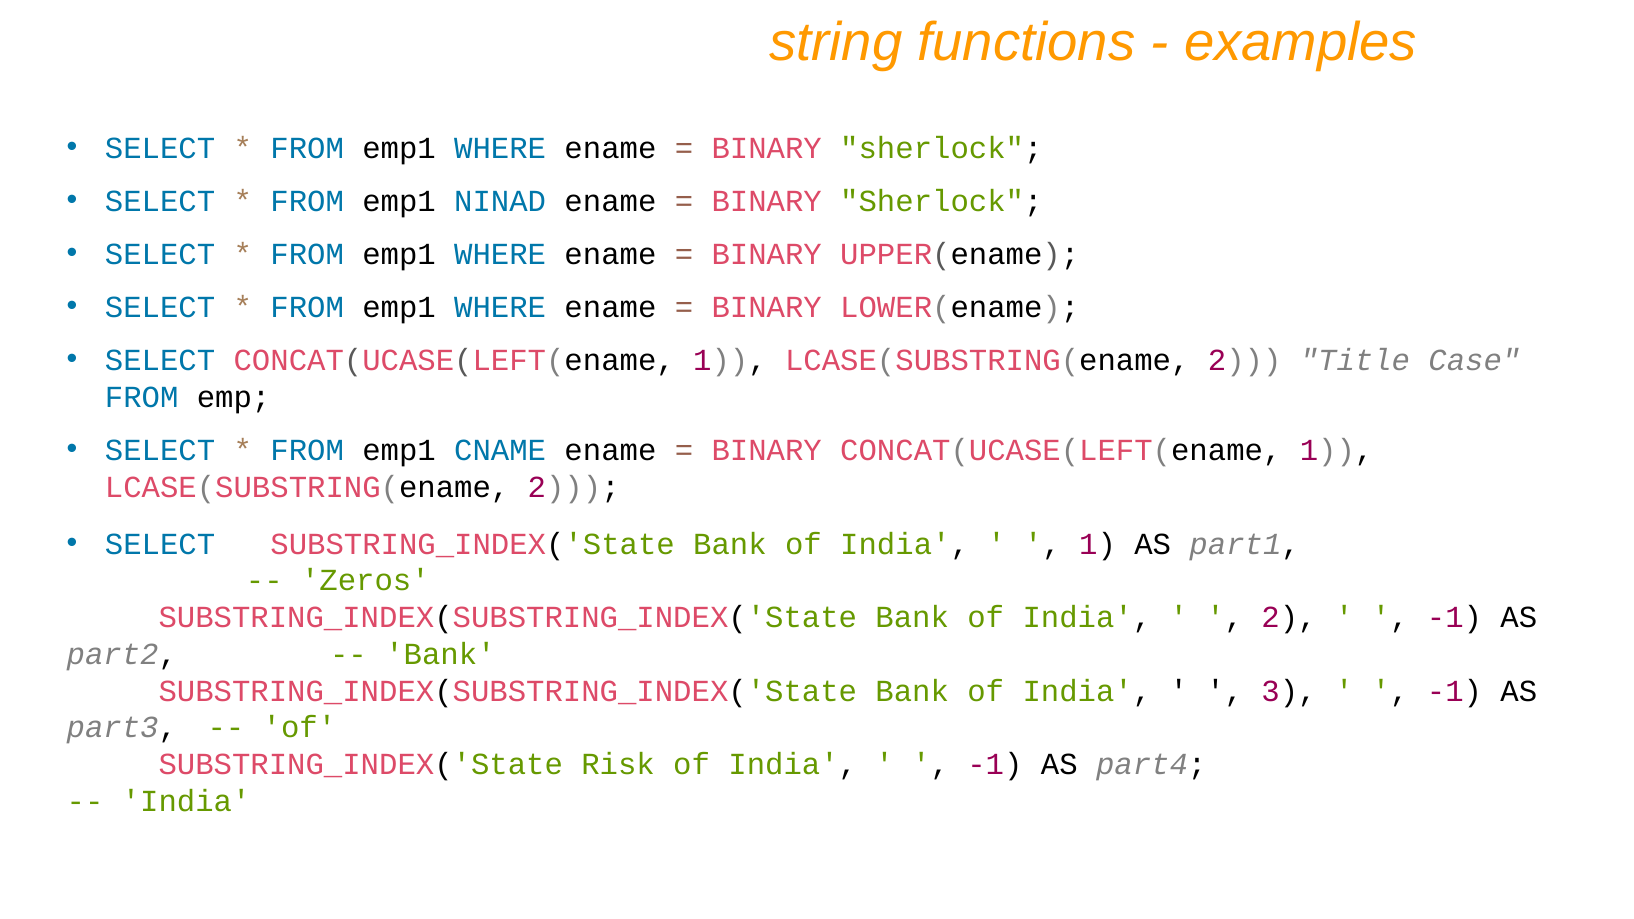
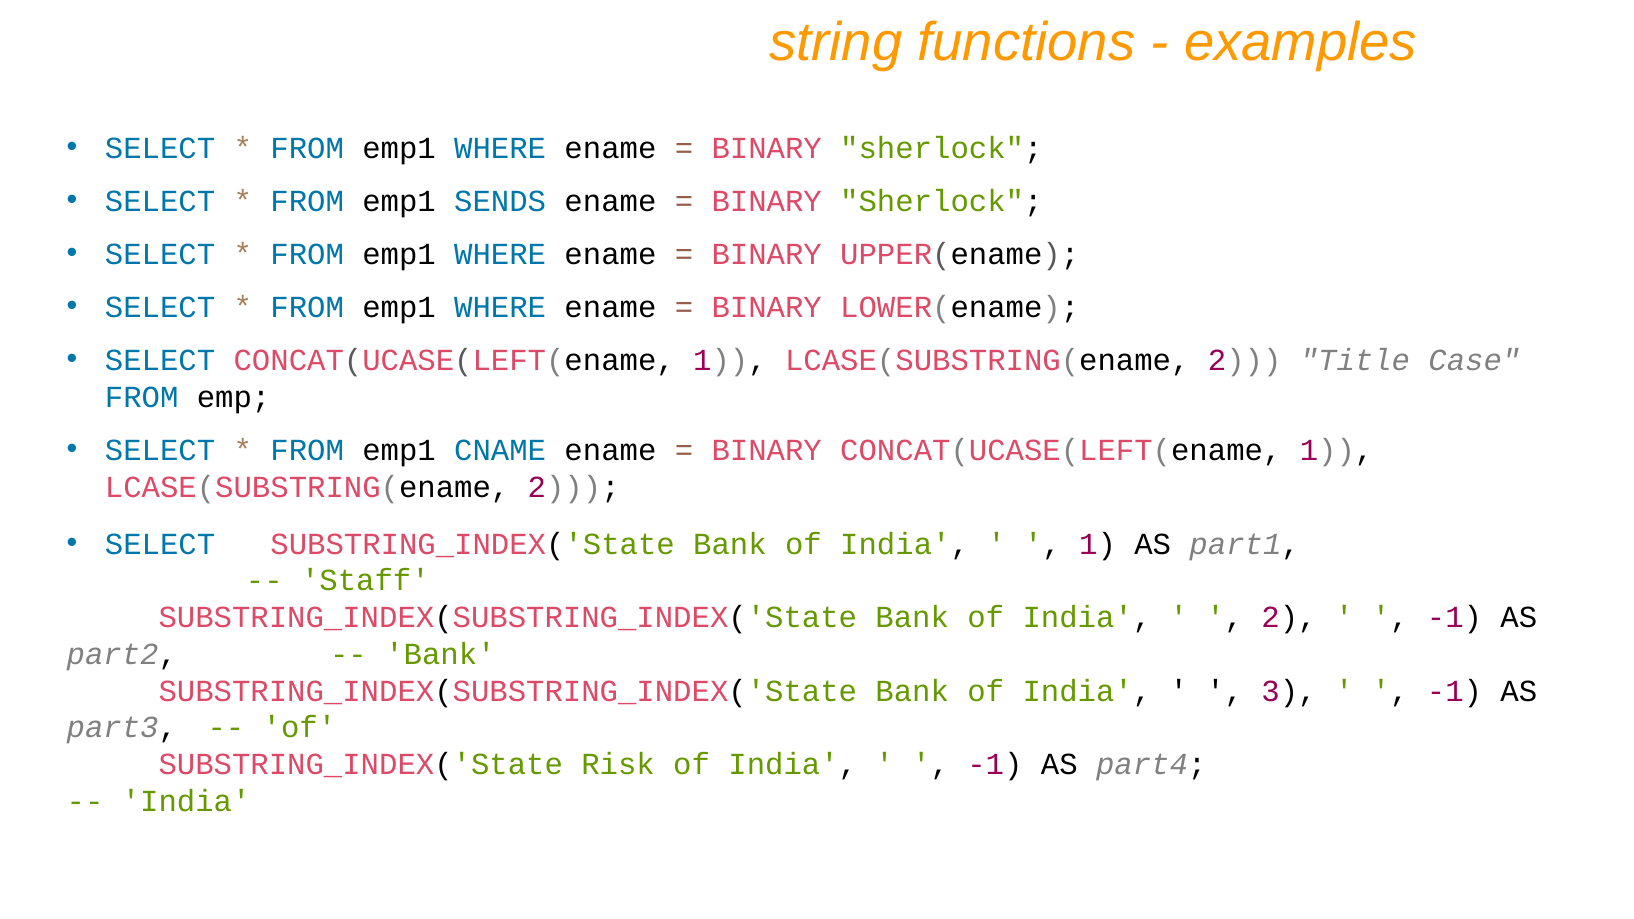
NINAD: NINAD -> SENDS (500, 201)
Zeros: Zeros -> Staff (365, 581)
